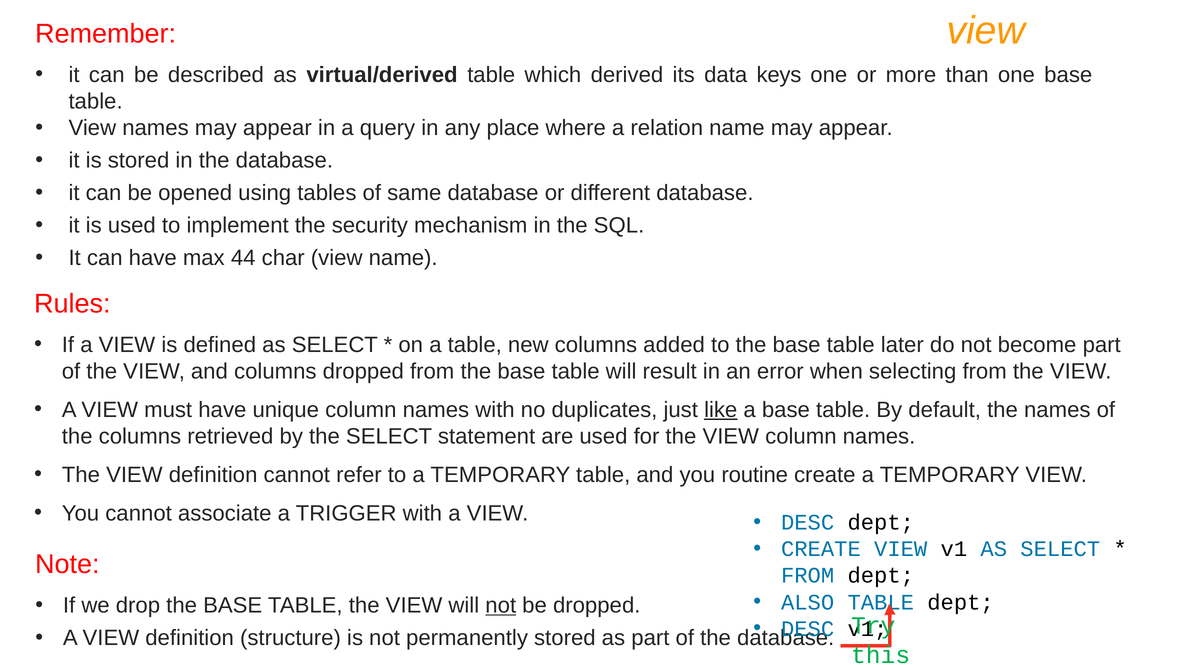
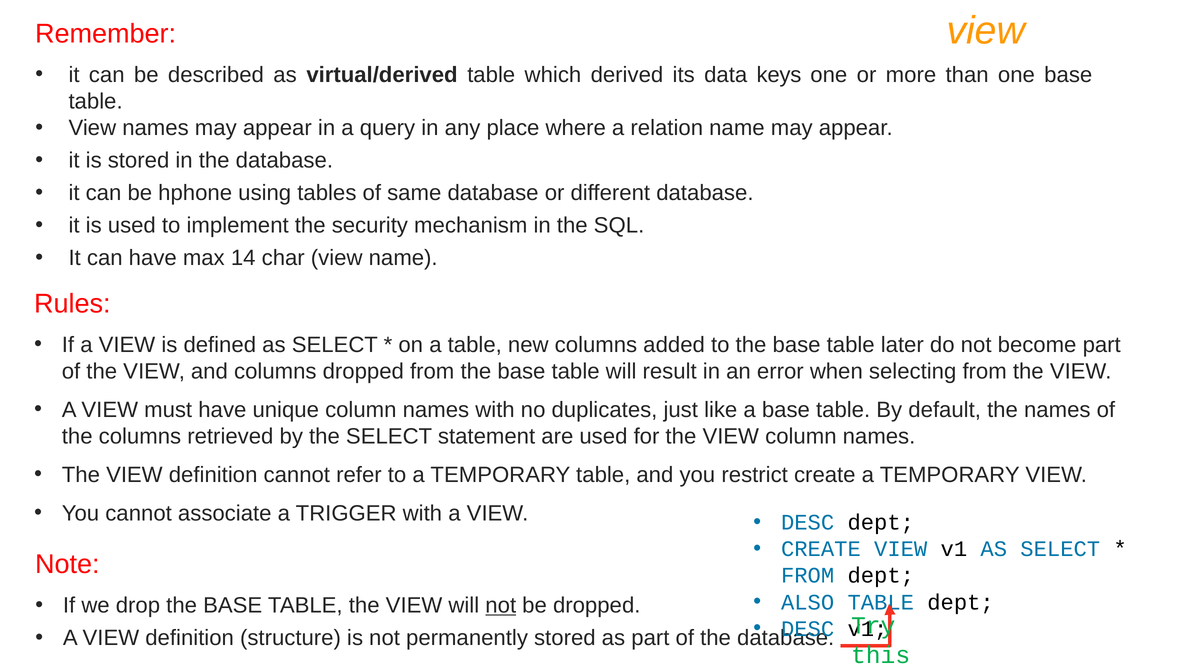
opened: opened -> hphone (195, 193)
44: 44 -> 14 (243, 258)
like underline: present -> none (721, 410)
routine: routine -> restrict (755, 475)
